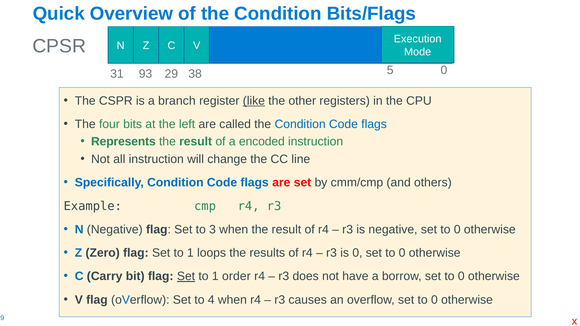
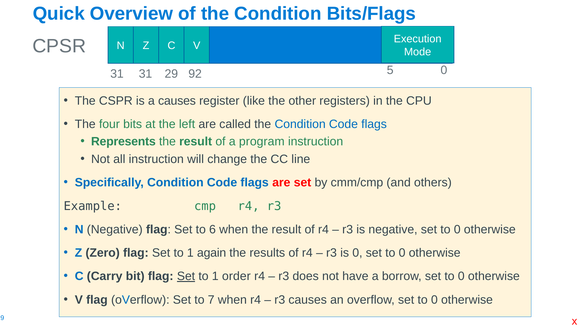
31 93: 93 -> 31 (145, 74)
38: 38 -> 92 (195, 74)
a branch: branch -> causes (177, 101)
like underline: present -> none (254, 101)
encoded: encoded -> program (262, 142)
3: 3 -> 6 (213, 230)
loops: loops -> again (212, 253)
4: 4 -> 7 (211, 300)
